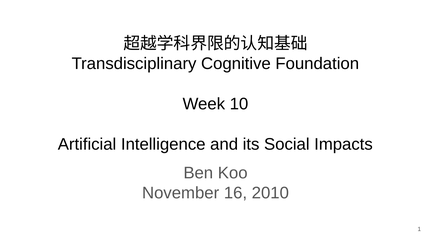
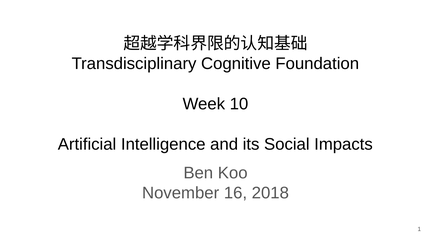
2010: 2010 -> 2018 (270, 193)
